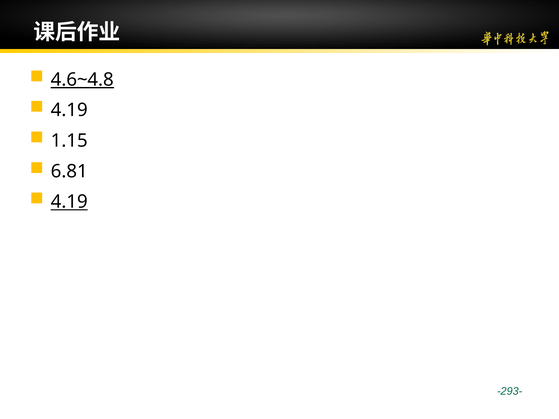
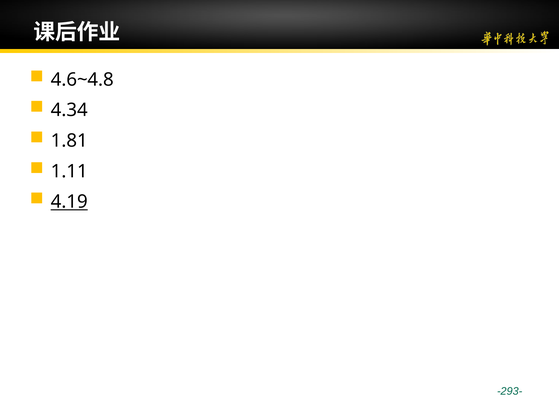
4.6~4.8 underline: present -> none (82, 80)
4.19: 4.19 -> 4.34 (69, 110)
1.15: 1.15 -> 1.81 (69, 141)
6.81: 6.81 -> 1.11 (69, 171)
